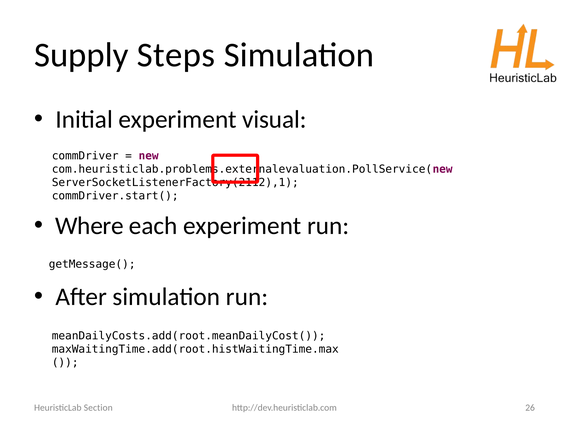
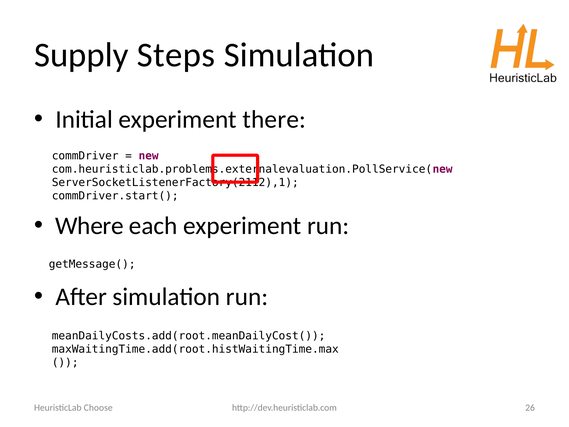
visual: visual -> there (274, 119)
Section: Section -> Choose (98, 408)
